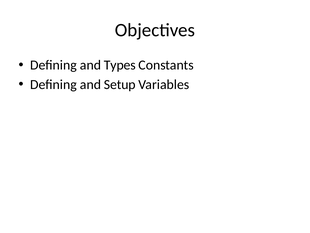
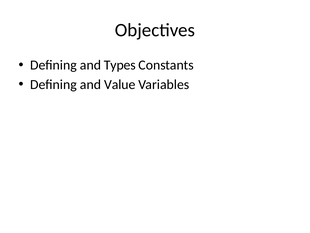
Setup: Setup -> Value (120, 84)
